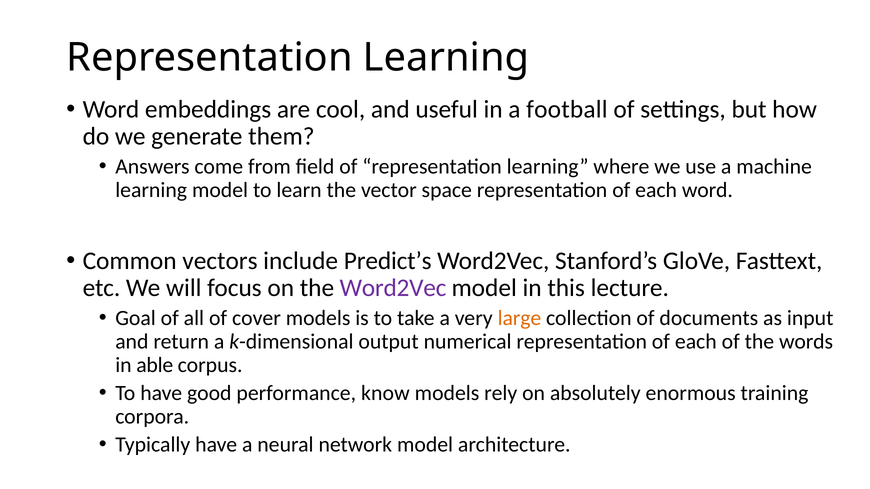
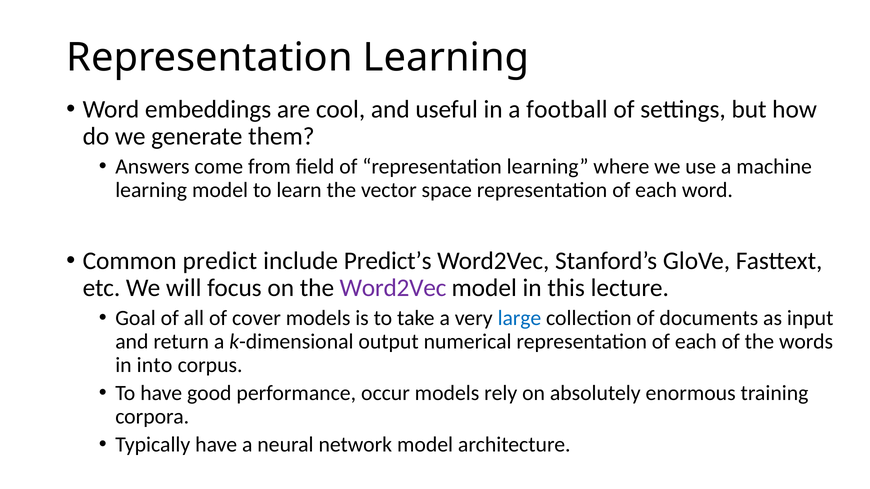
vectors: vectors -> predict (220, 261)
large colour: orange -> blue (519, 318)
able: able -> into (155, 365)
know: know -> occur (385, 393)
